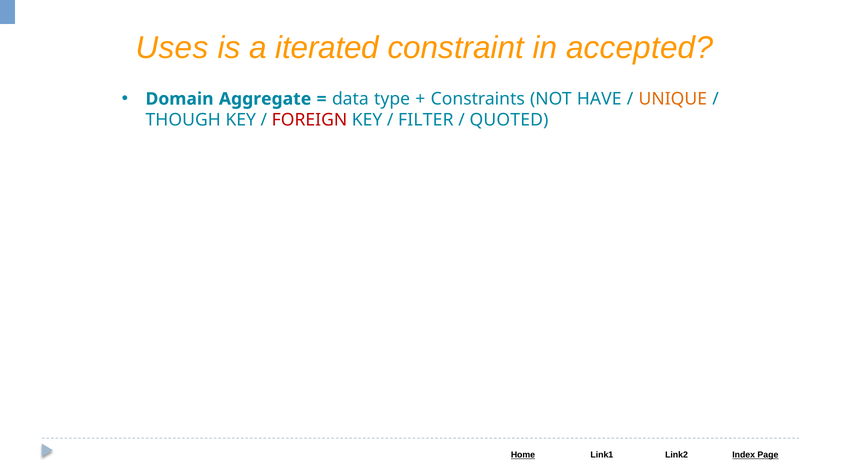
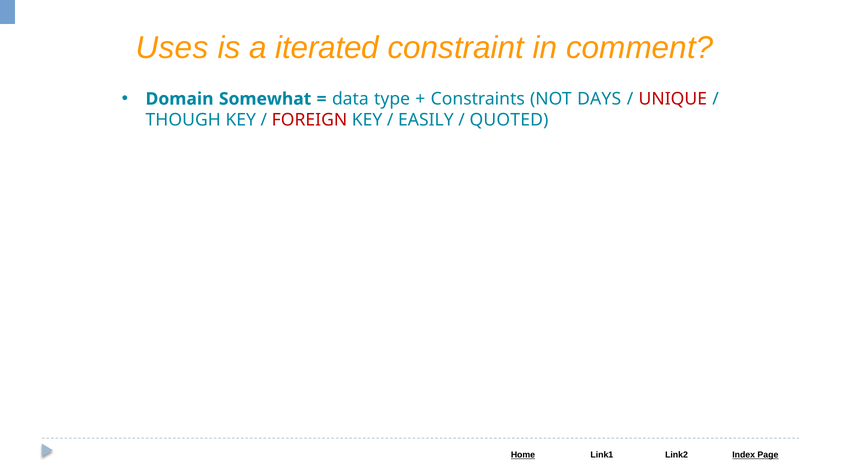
accepted: accepted -> comment (640, 48)
Aggregate: Aggregate -> Somewhat (265, 99)
HAVE: HAVE -> DAYS (599, 99)
UNIQUE colour: orange -> red (673, 99)
FILTER: FILTER -> EASILY (426, 120)
